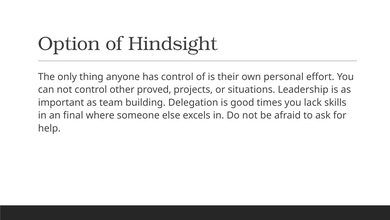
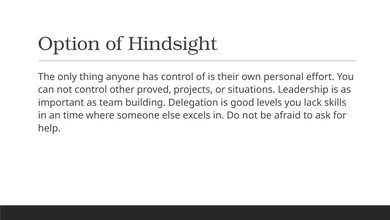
times: times -> levels (269, 102)
final: final -> time (73, 115)
